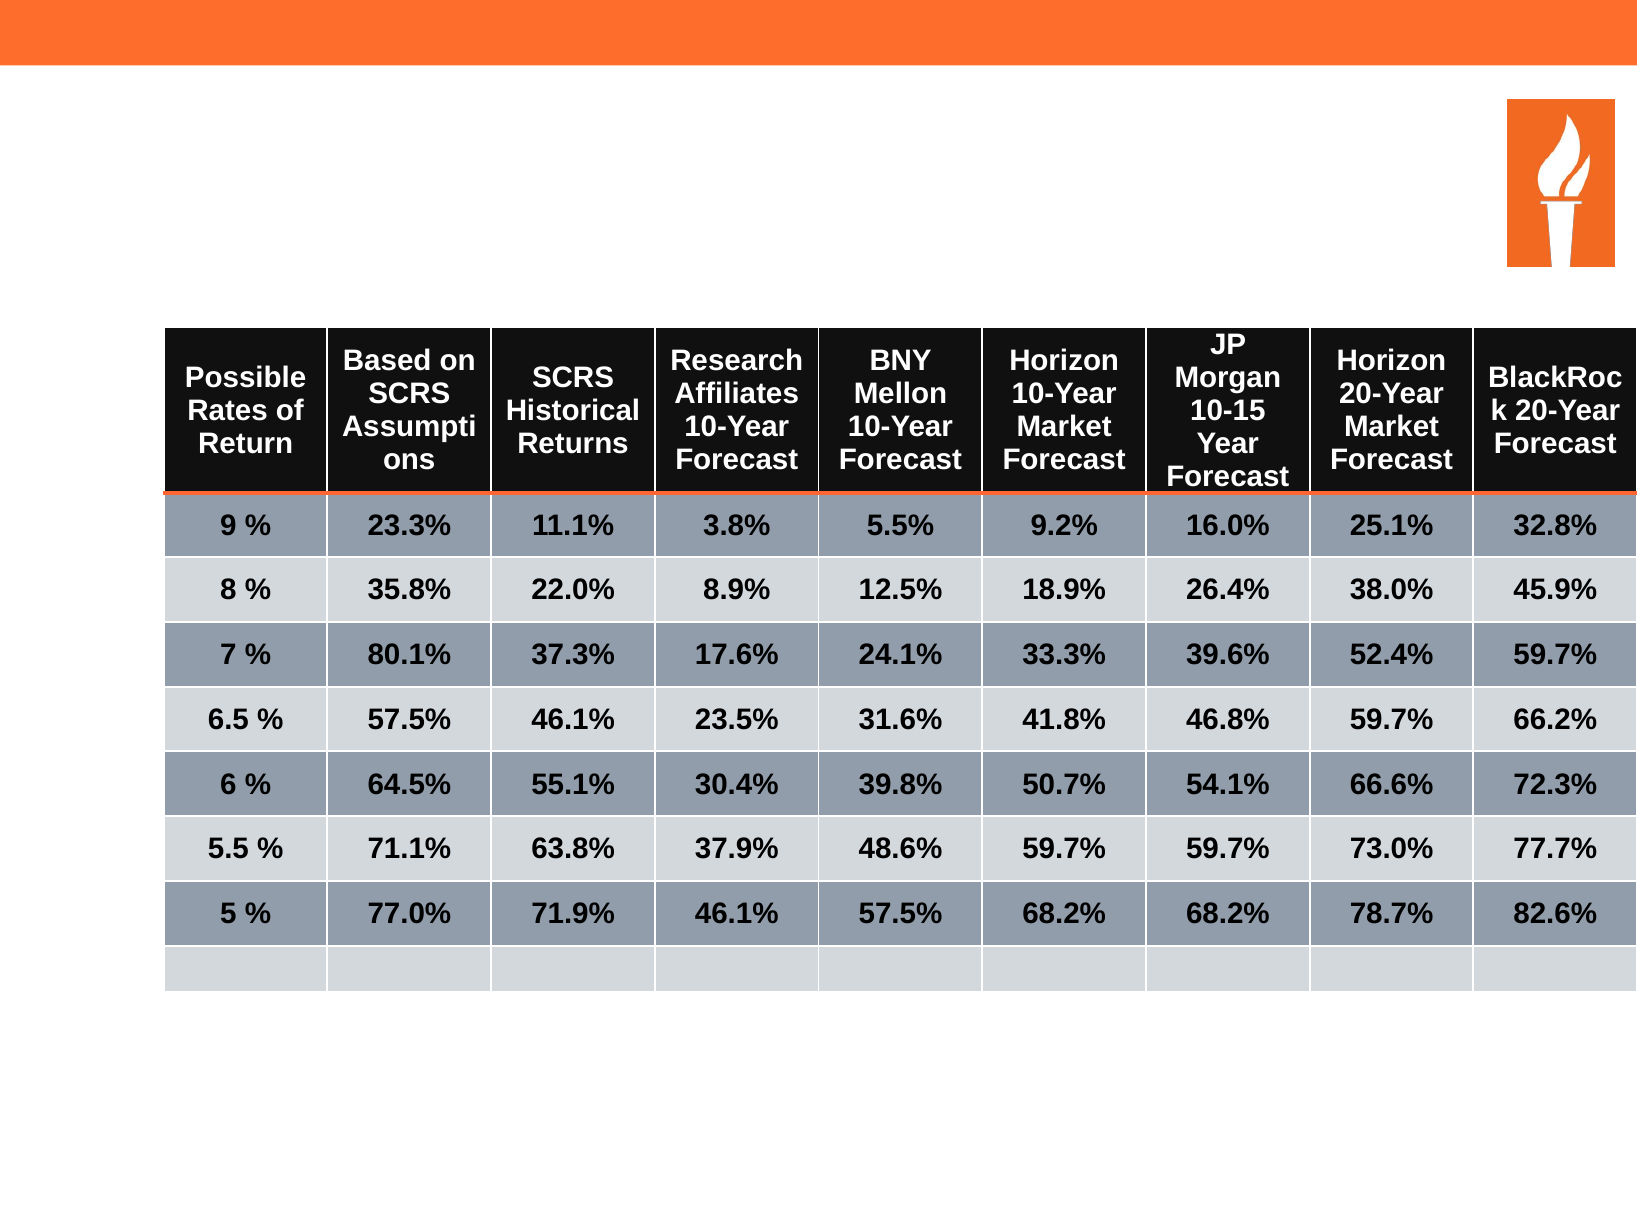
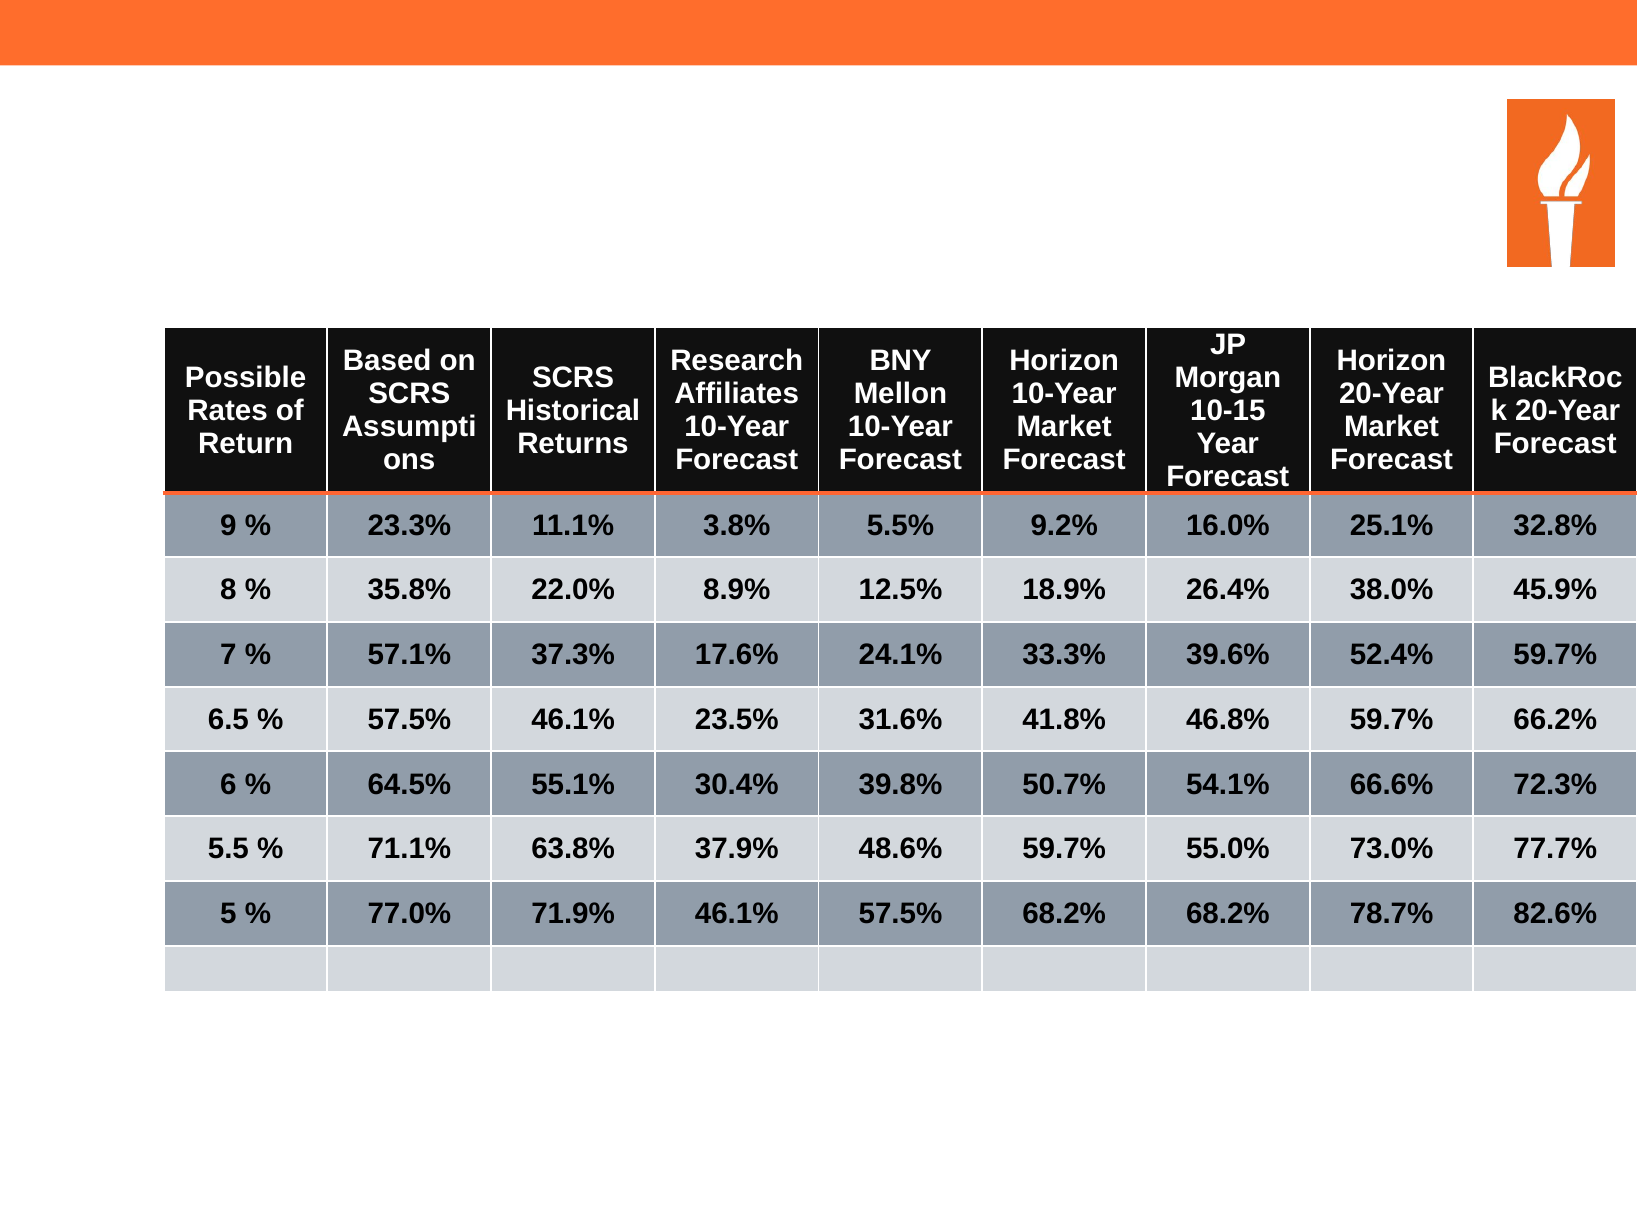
80.1%: 80.1% -> 57.1% (409, 655)
59.7% 59.7%: 59.7% -> 55.0% (1228, 849)
